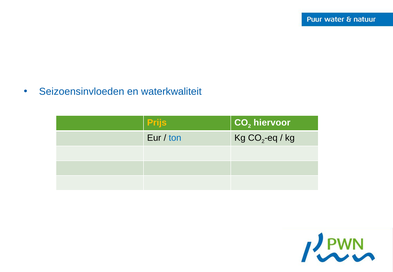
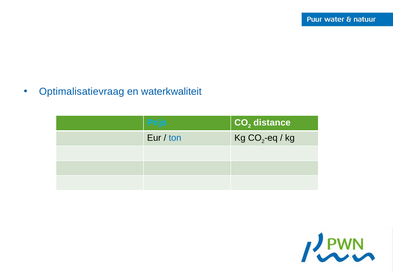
Seizoensinvloeden: Seizoensinvloeden -> Optimalisatievraag (82, 92)
Prijs colour: yellow -> light blue (157, 123)
hiervoor: hiervoor -> distance (272, 123)
